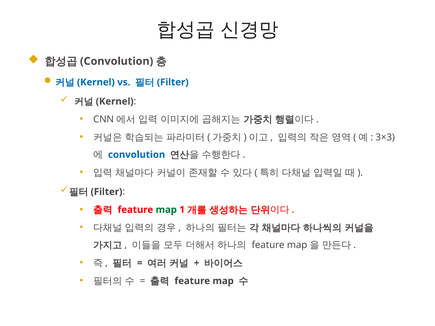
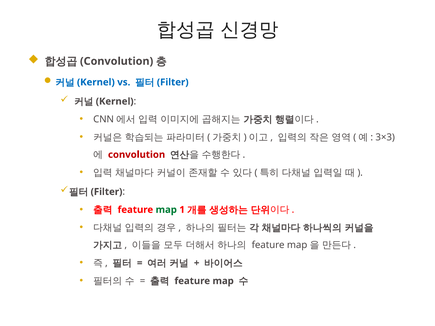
convolution colour: blue -> red (137, 155)
